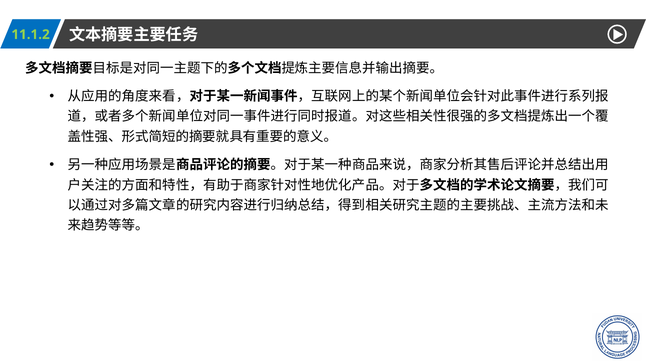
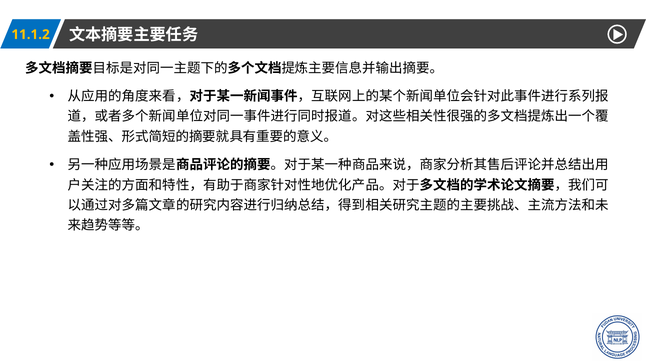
11.1.2 colour: light green -> yellow (31, 35)
